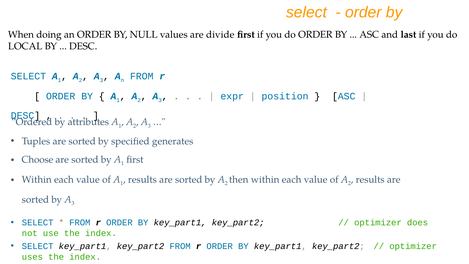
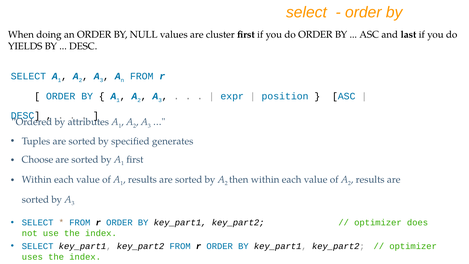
divide: divide -> cluster (220, 34)
LOCAL: LOCAL -> YIELDS (25, 46)
